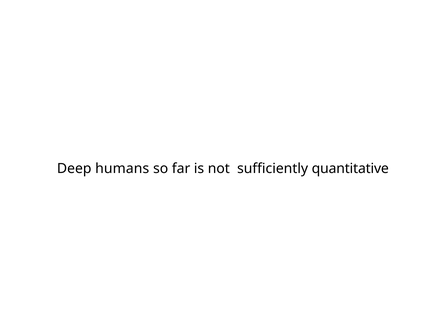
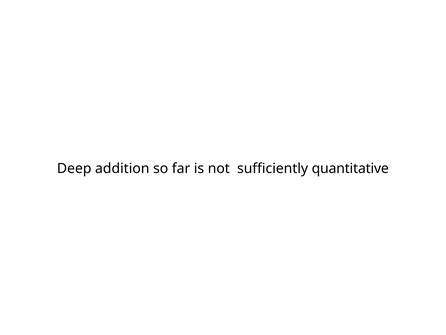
humans: humans -> addition (122, 168)
